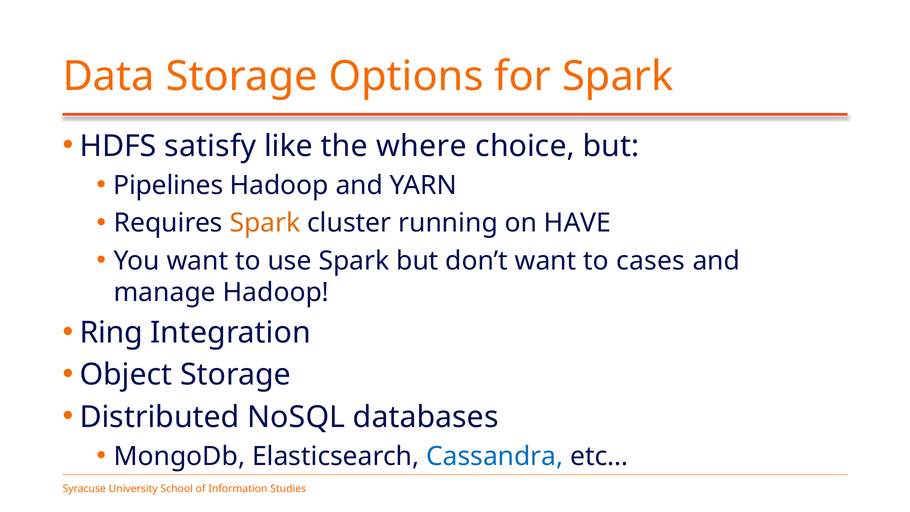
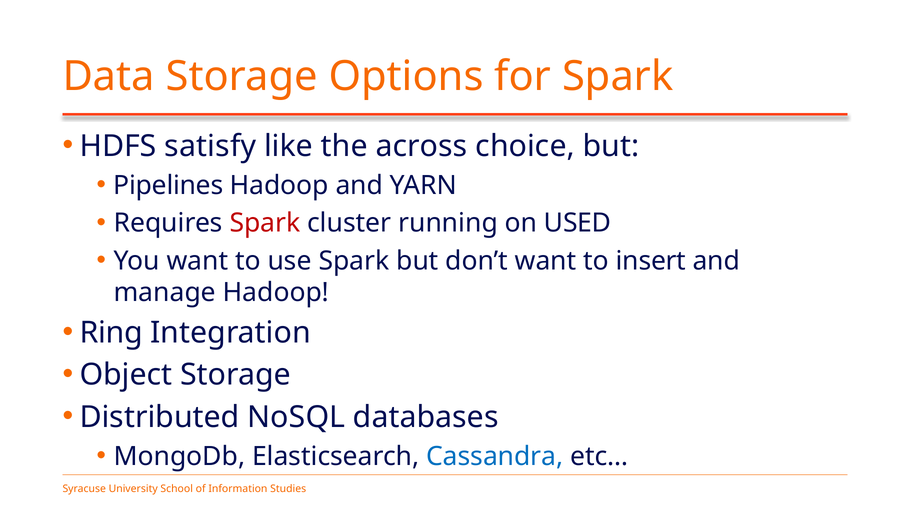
where: where -> across (422, 146)
Spark colour: orange -> red (265, 223)
HAVE: HAVE -> USED (578, 223)
cases: cases -> insert (651, 261)
